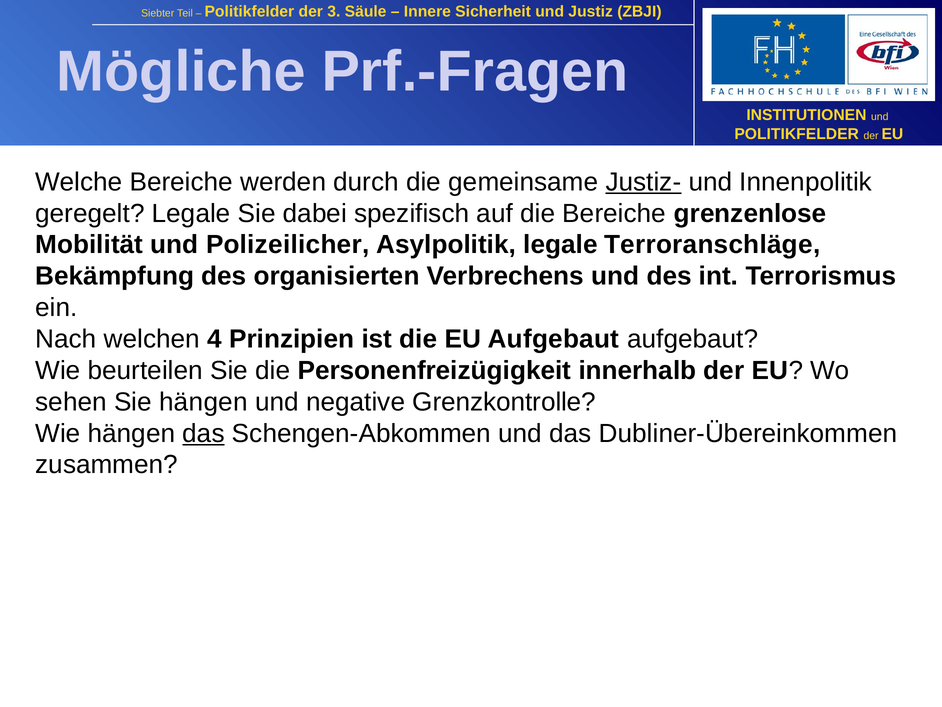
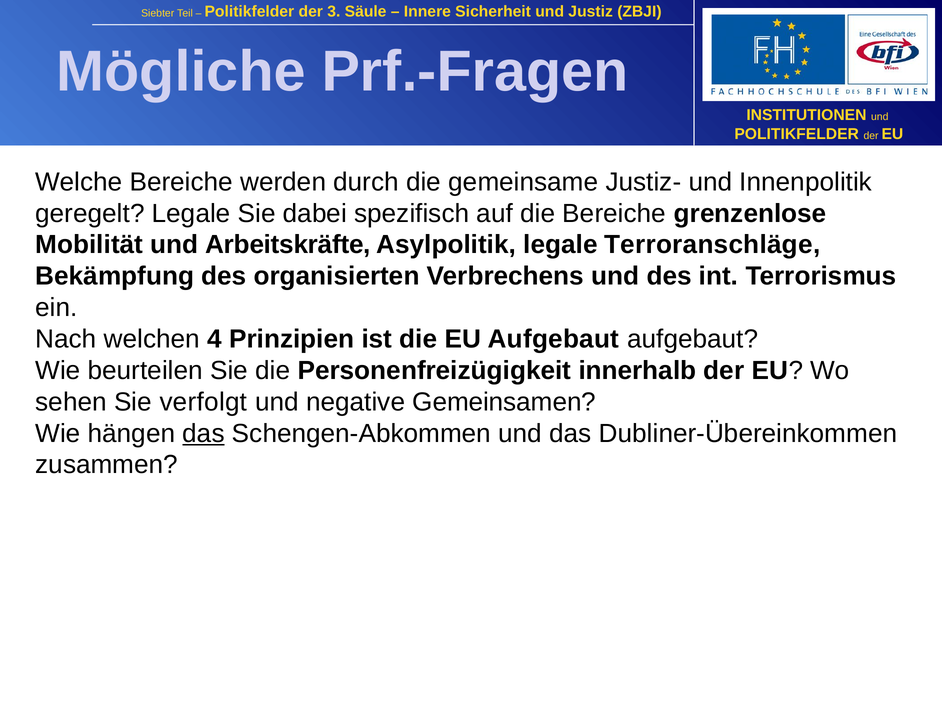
Justiz- underline: present -> none (643, 182)
Polizeilicher: Polizeilicher -> Arbeitskräfte (288, 245)
Sie hängen: hängen -> verfolgt (203, 402)
Grenzkontrolle: Grenzkontrolle -> Gemeinsamen (504, 402)
